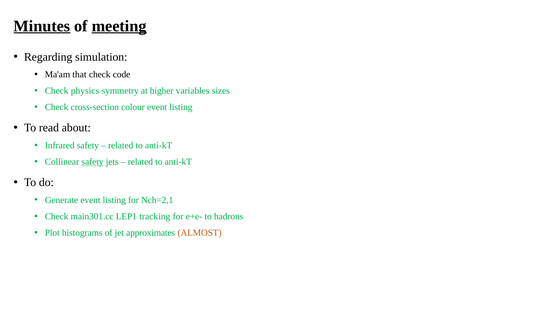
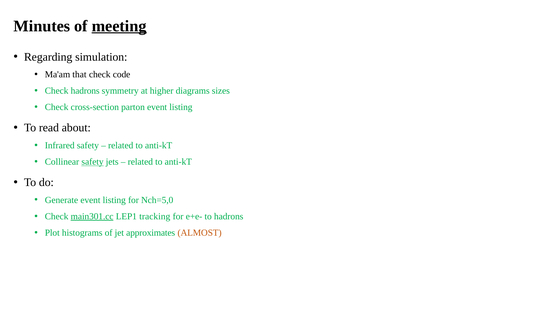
Minutes underline: present -> none (42, 26)
Check physics: physics -> hadrons (85, 91)
variables: variables -> diagrams (193, 91)
colour: colour -> parton (133, 107)
Nch=2,1: Nch=2,1 -> Nch=5,0 (157, 200)
main301.cc underline: none -> present (92, 216)
